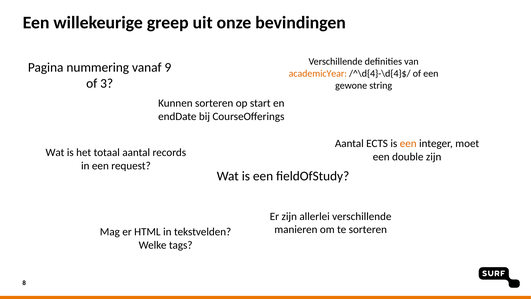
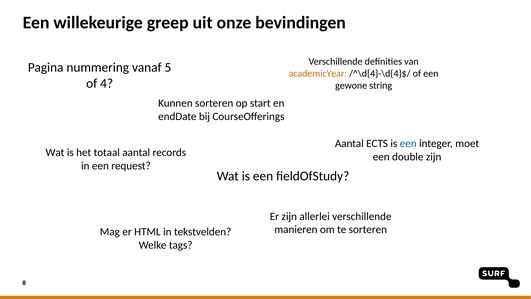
9: 9 -> 5 (168, 67)
3: 3 -> 4 (107, 83)
een colour: orange -> blue (408, 143)
